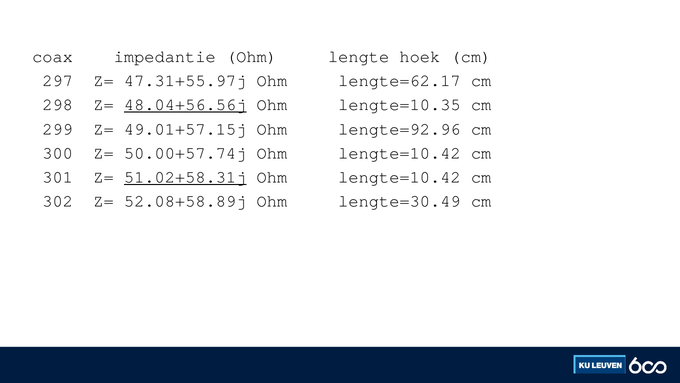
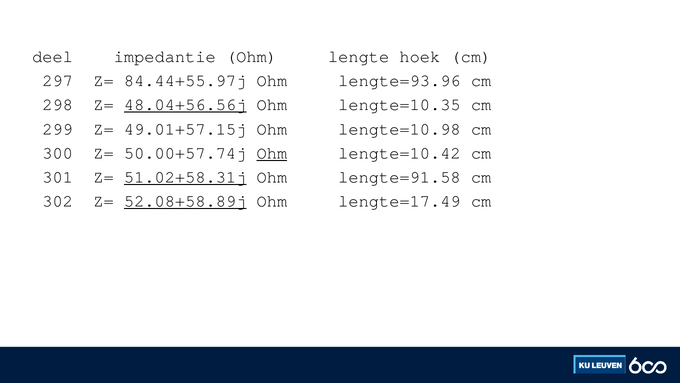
coax: coax -> deel (53, 56)
47.31+55.97j: 47.31+55.97j -> 84.44+55.97j (185, 81)
lengte=62.17: lengte=62.17 -> lengte=93.96 (399, 81)
lengte=92.96: lengte=92.96 -> lengte=10.98 (399, 129)
Ohm underline: none -> present (272, 153)
lengte=10.42: lengte=10.42 -> lengte=91.58 (399, 177)
52.08+58.89j underline: none -> present (185, 201)
lengte=30.49: lengte=30.49 -> lengte=17.49 (399, 201)
